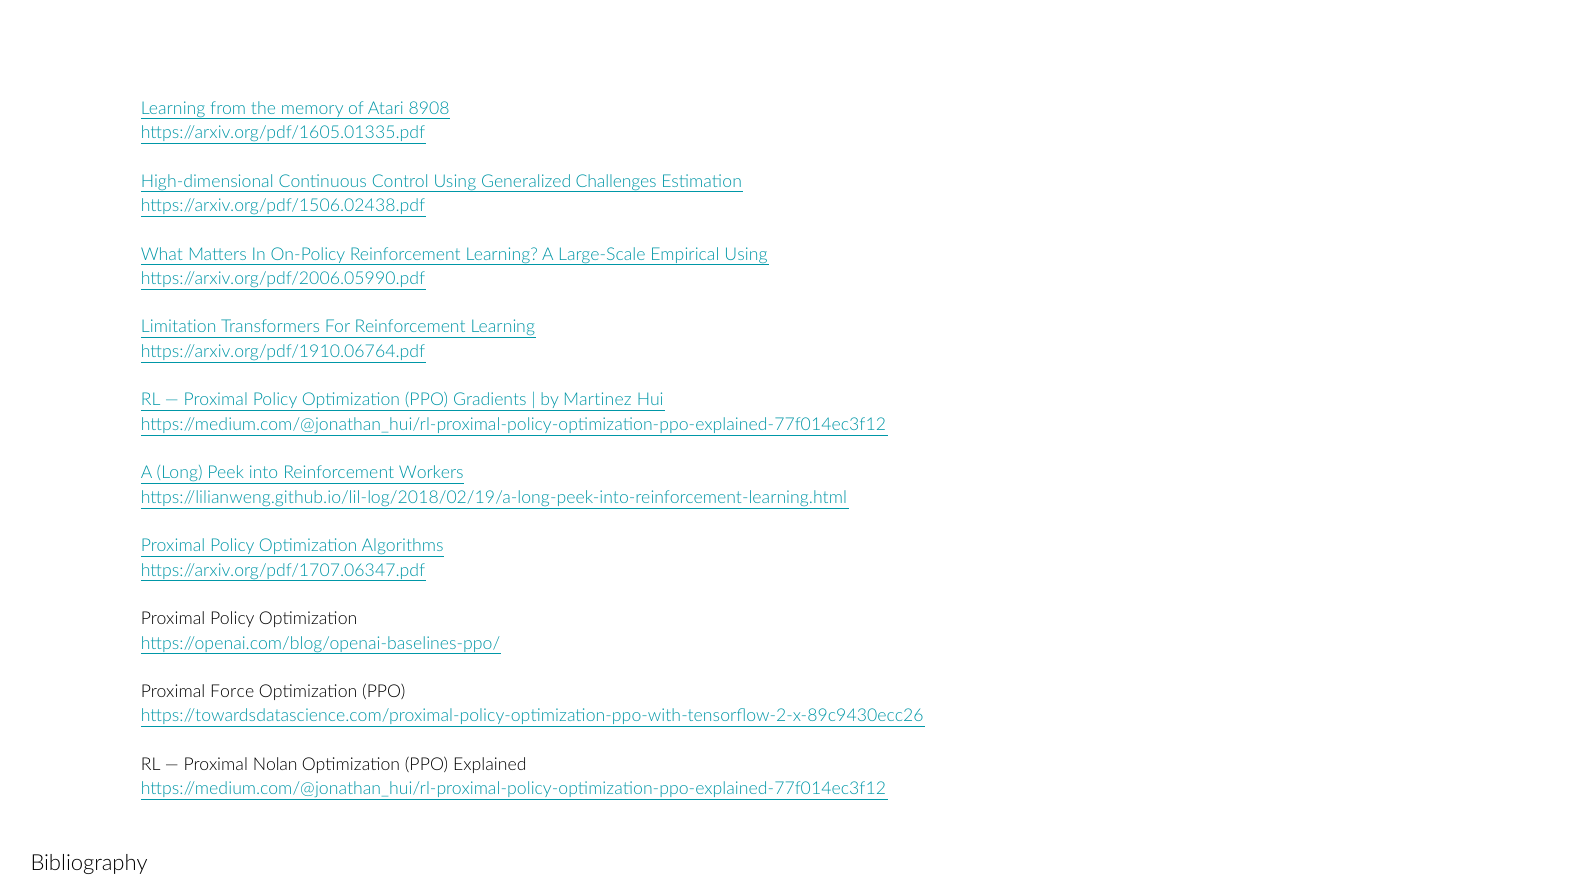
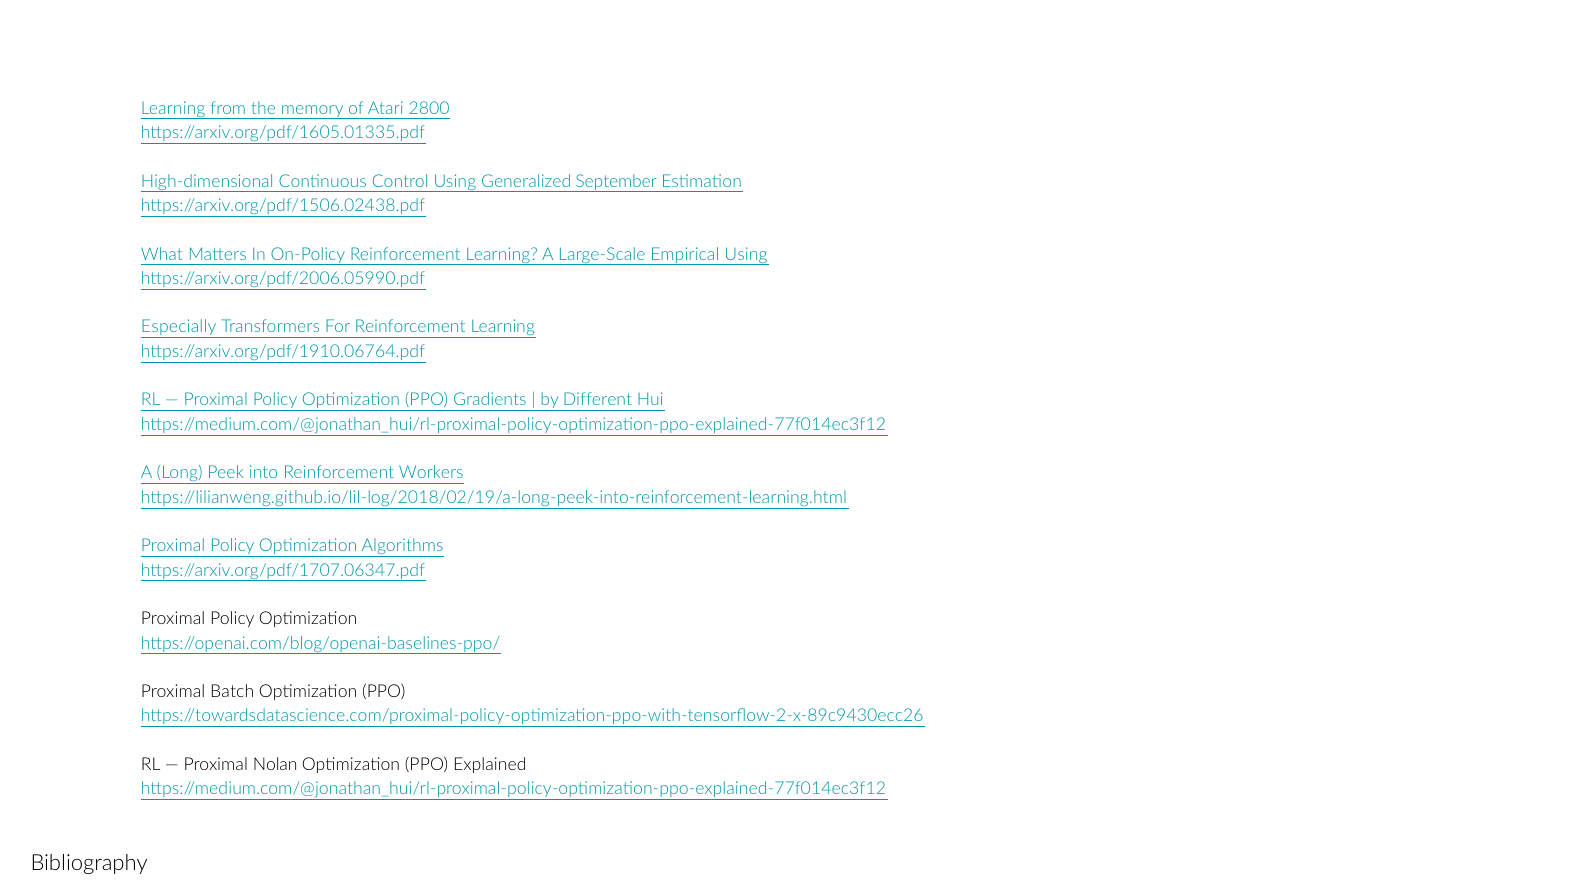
8908: 8908 -> 2800 (429, 108)
Challenges: Challenges -> September (616, 181)
Limitation: Limitation -> Especially (179, 327)
Martinez: Martinez -> Different (597, 400)
Force: Force -> Batch (232, 692)
